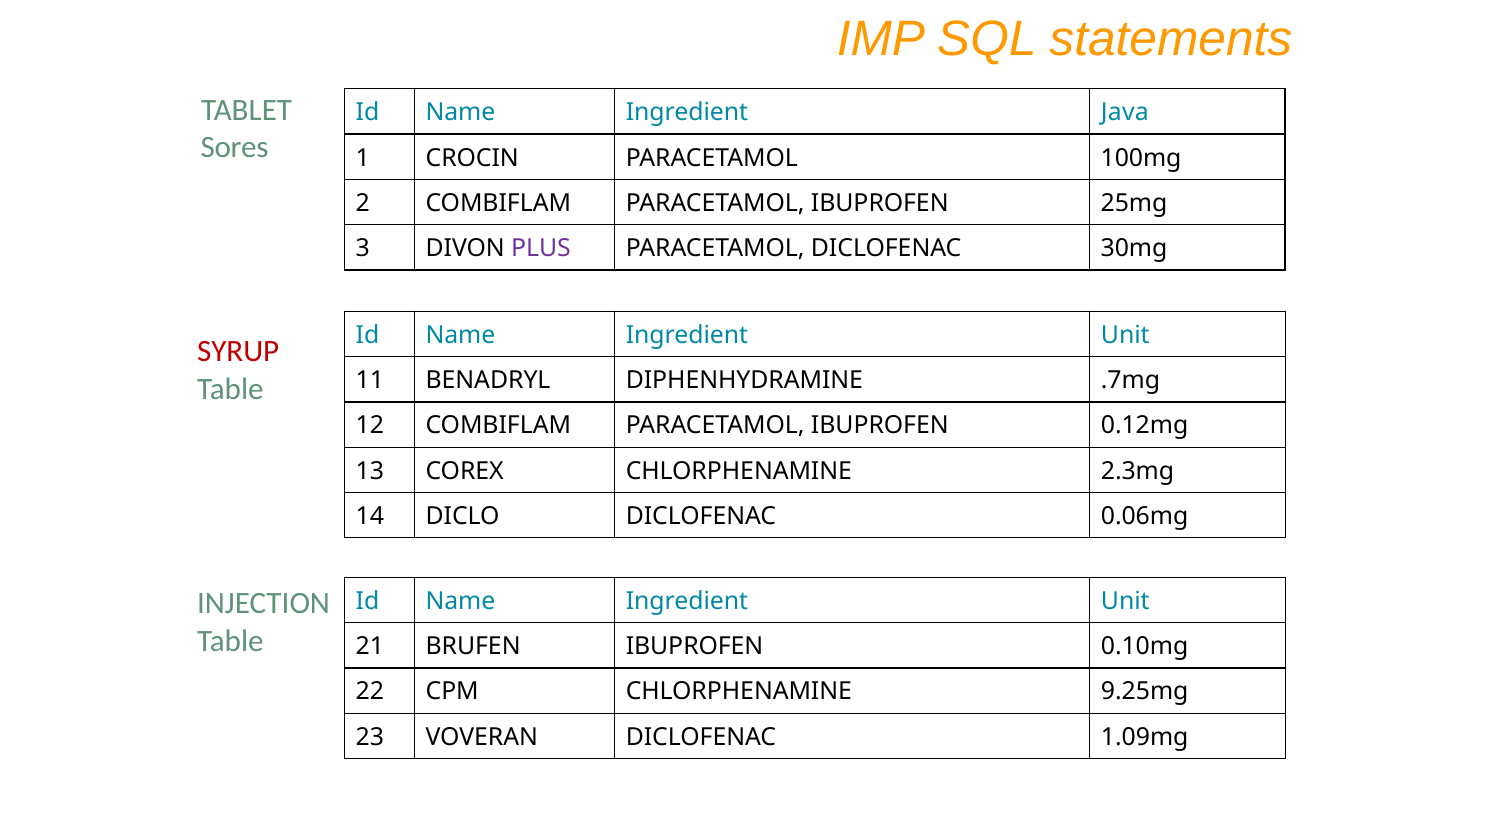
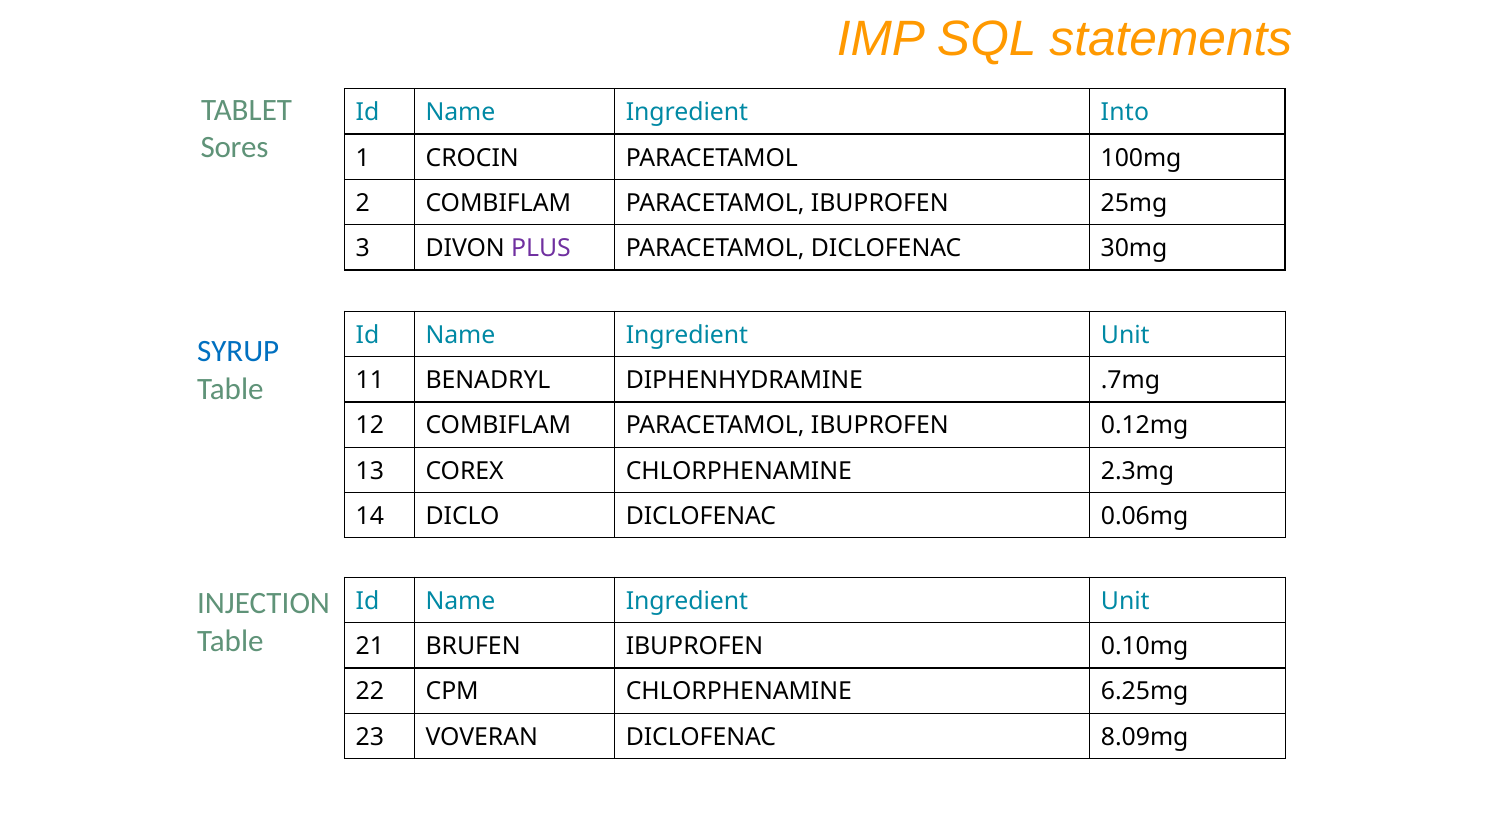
Java: Java -> Into (1125, 113)
SYRUP colour: red -> blue (238, 352)
9.25mg: 9.25mg -> 6.25mg (1145, 692)
1.09mg: 1.09mg -> 8.09mg (1145, 737)
